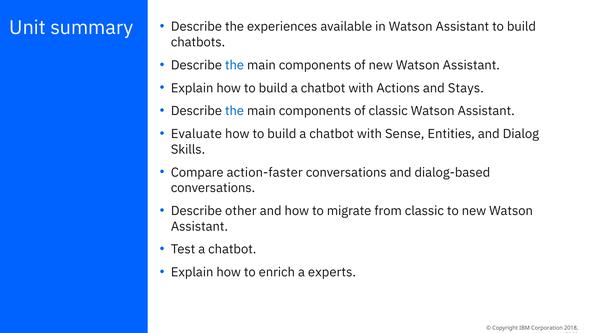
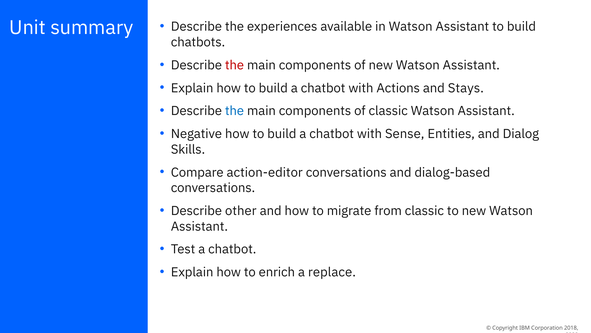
the colour: blue -> red (235, 65)
Evaluate: Evaluate -> Negative (196, 134)
action-faster: action-faster -> action-editor (265, 172)
experts: experts -> replace (332, 272)
